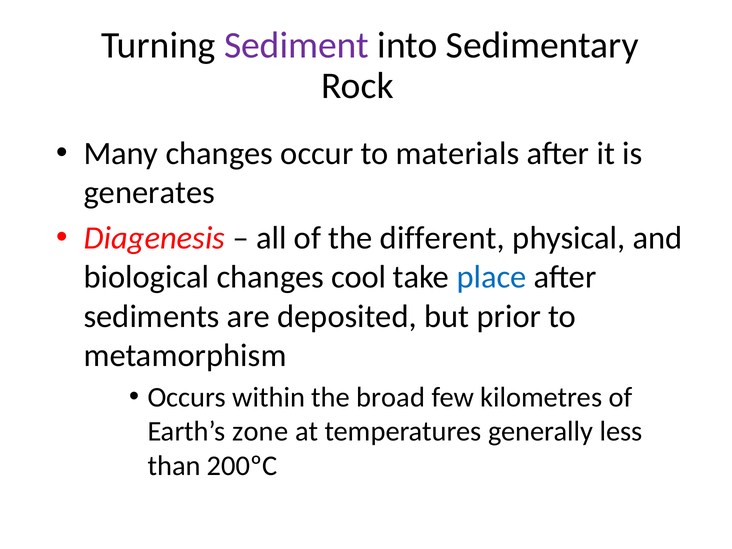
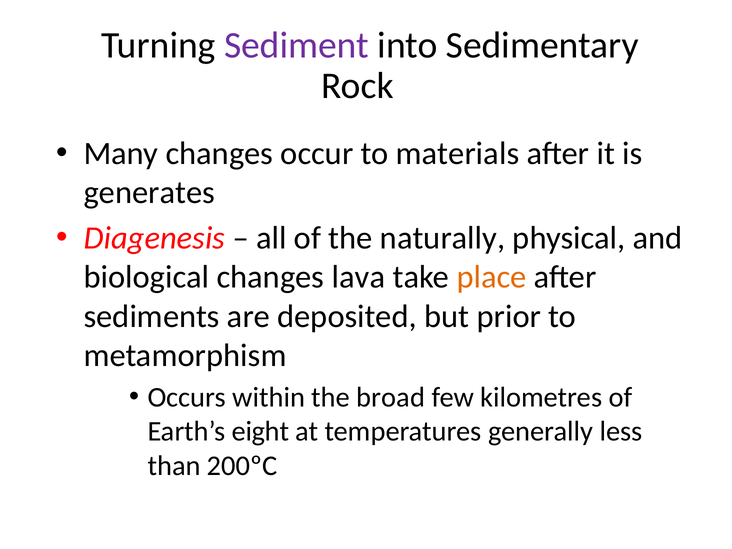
different: different -> naturally (443, 238)
cool: cool -> lava (358, 277)
place colour: blue -> orange (492, 277)
zone: zone -> eight (260, 432)
